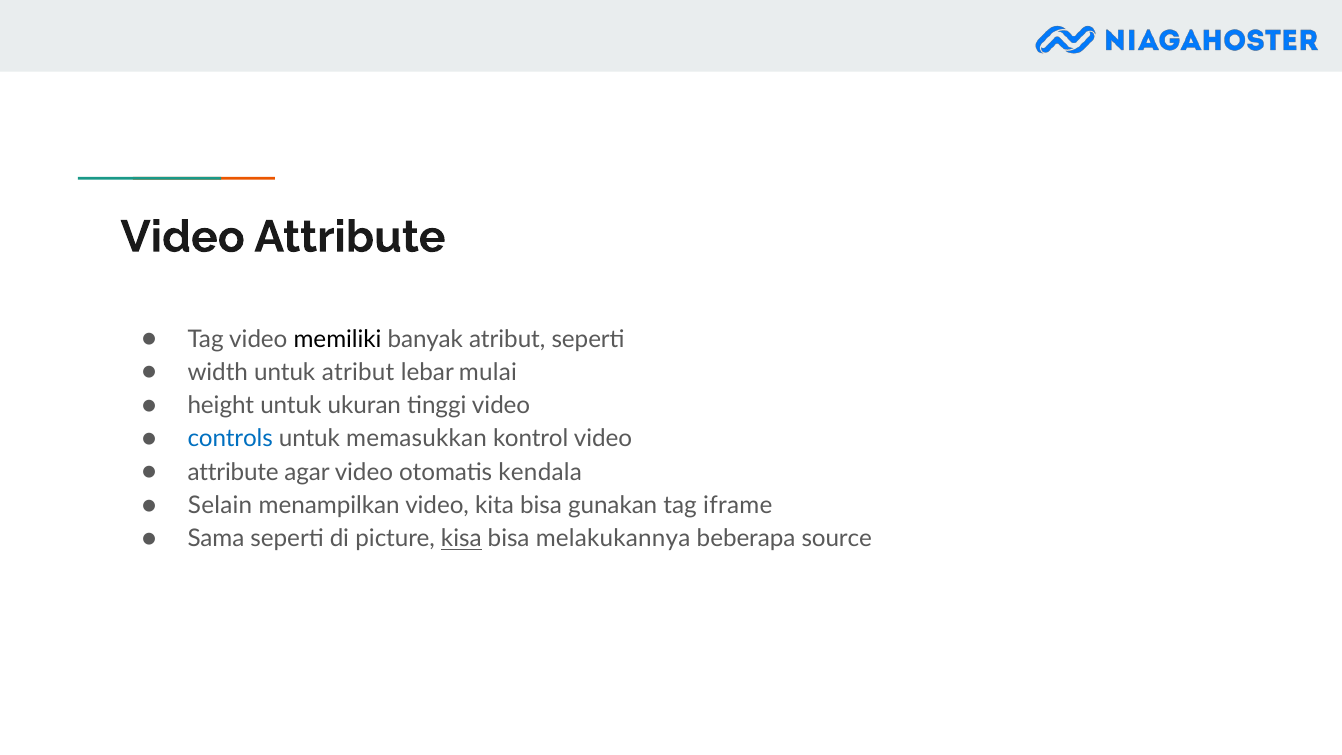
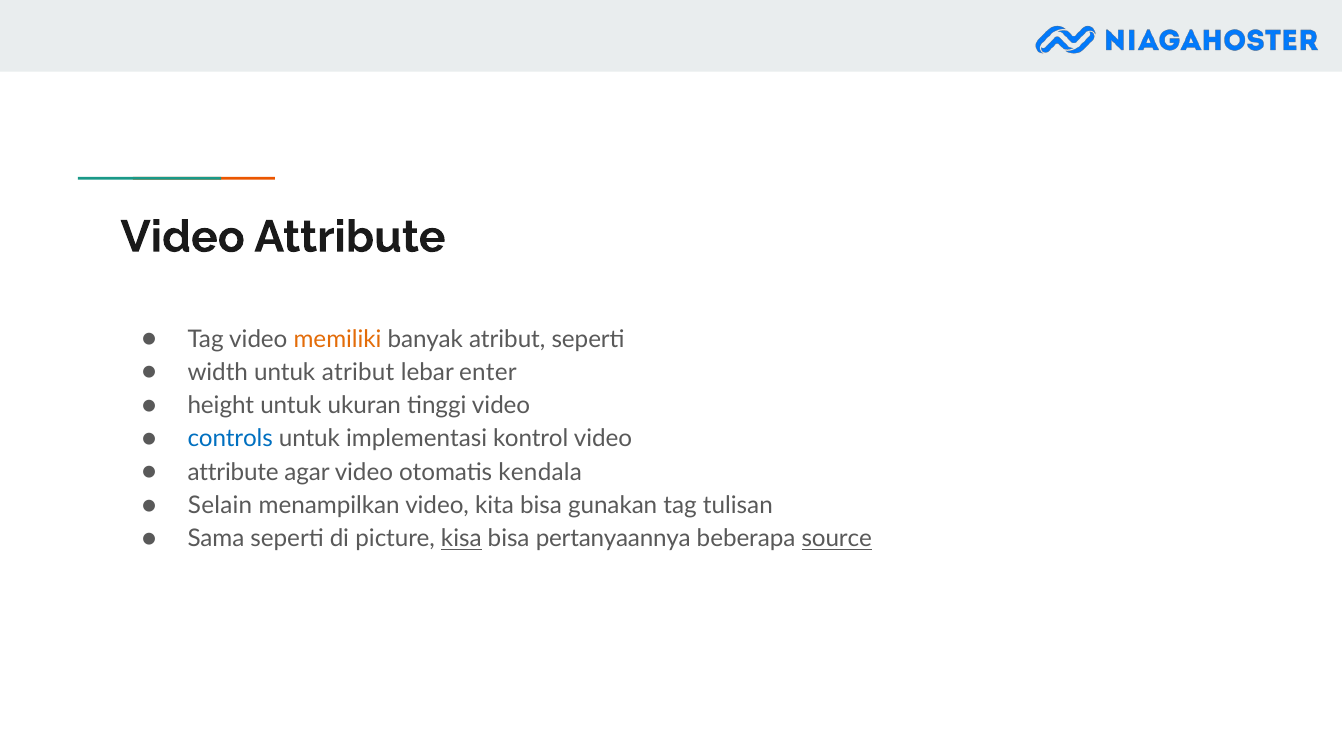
memiliki colour: black -> orange (338, 339)
mulai: mulai -> enter (488, 372)
memasukkan: memasukkan -> implementasi (417, 439)
iframe: iframe -> tulisan (738, 505)
melakukannya: melakukannya -> pertanyaannya (613, 539)
source underline: none -> present (837, 539)
